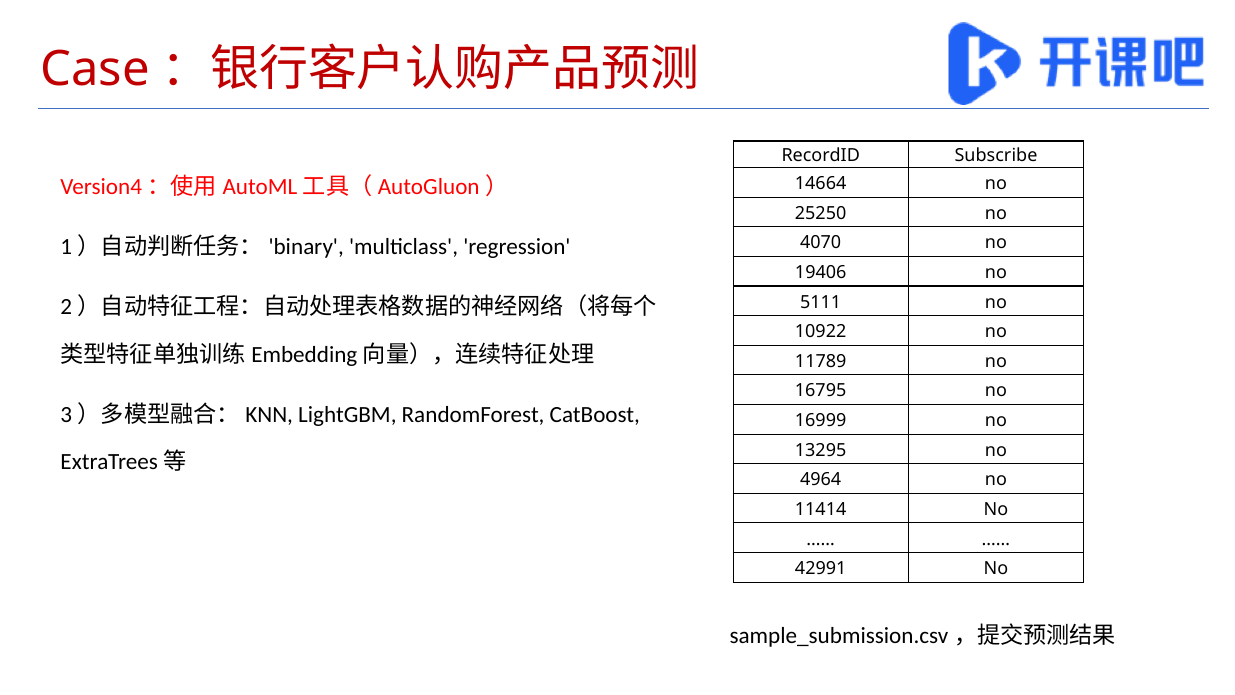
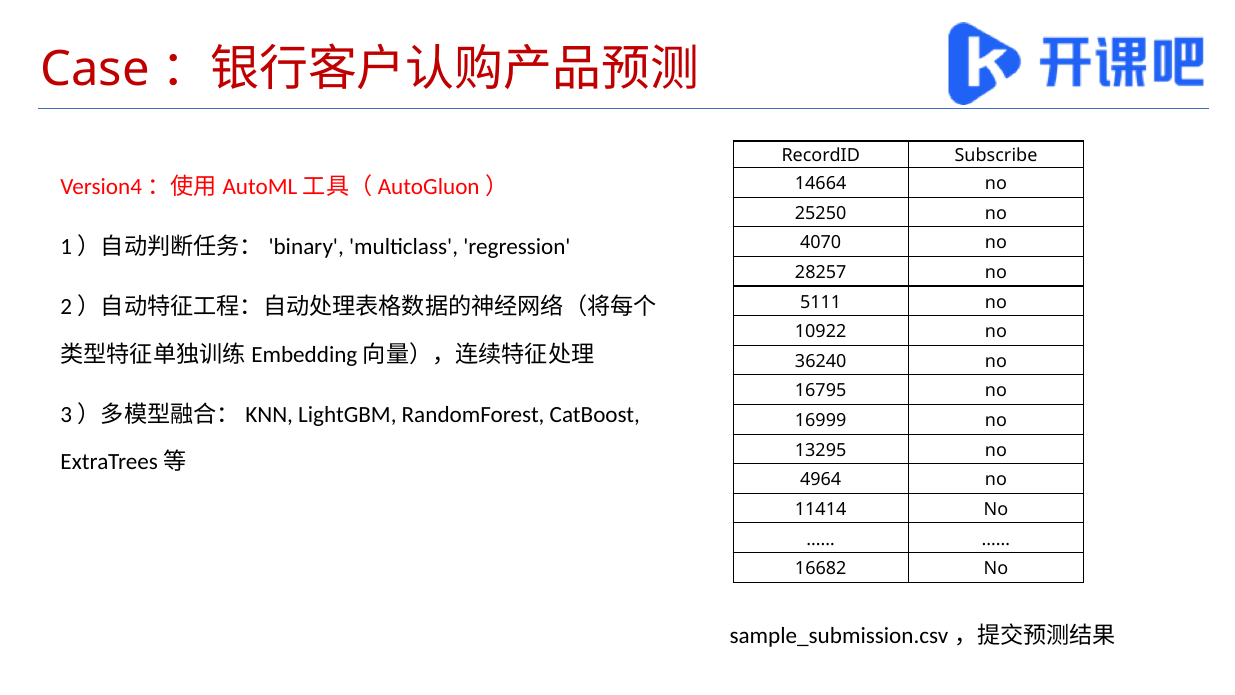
19406: 19406 -> 28257 (821, 272)
11789: 11789 -> 36240 (821, 361)
42991: 42991 -> 16682 (821, 568)
